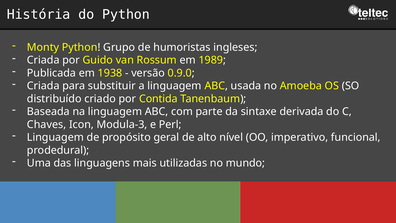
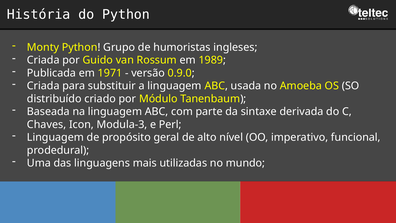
1938: 1938 -> 1971 (110, 73)
Contida: Contida -> Módulo (158, 99)
